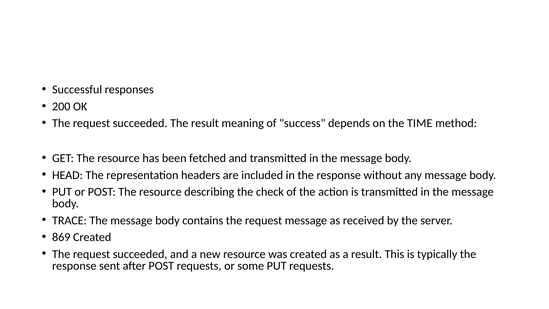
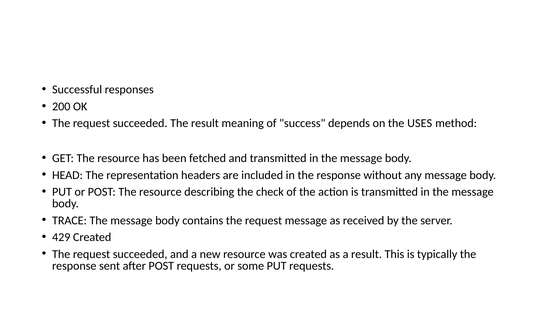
TIME: TIME -> USES (420, 123)
869: 869 -> 429 (61, 237)
